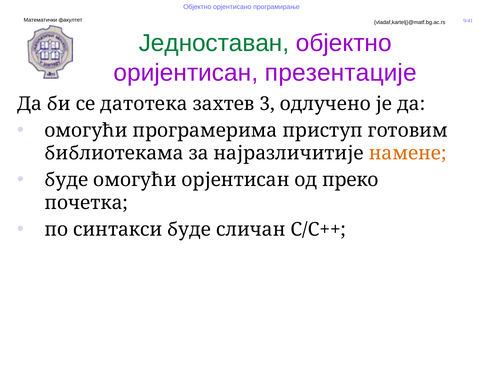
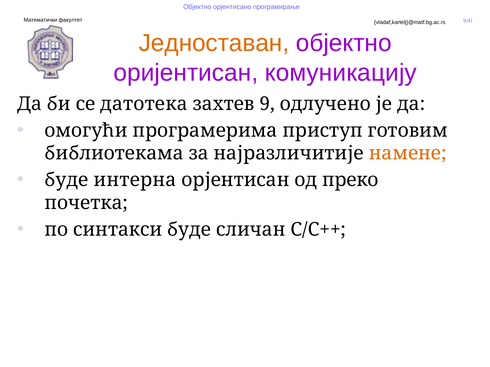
Једноставан colour: green -> orange (214, 43)
презентације: презентације -> комуникацију (341, 73)
3: 3 -> 9 (267, 104)
буде омогући: омогући -> интерна (135, 180)
